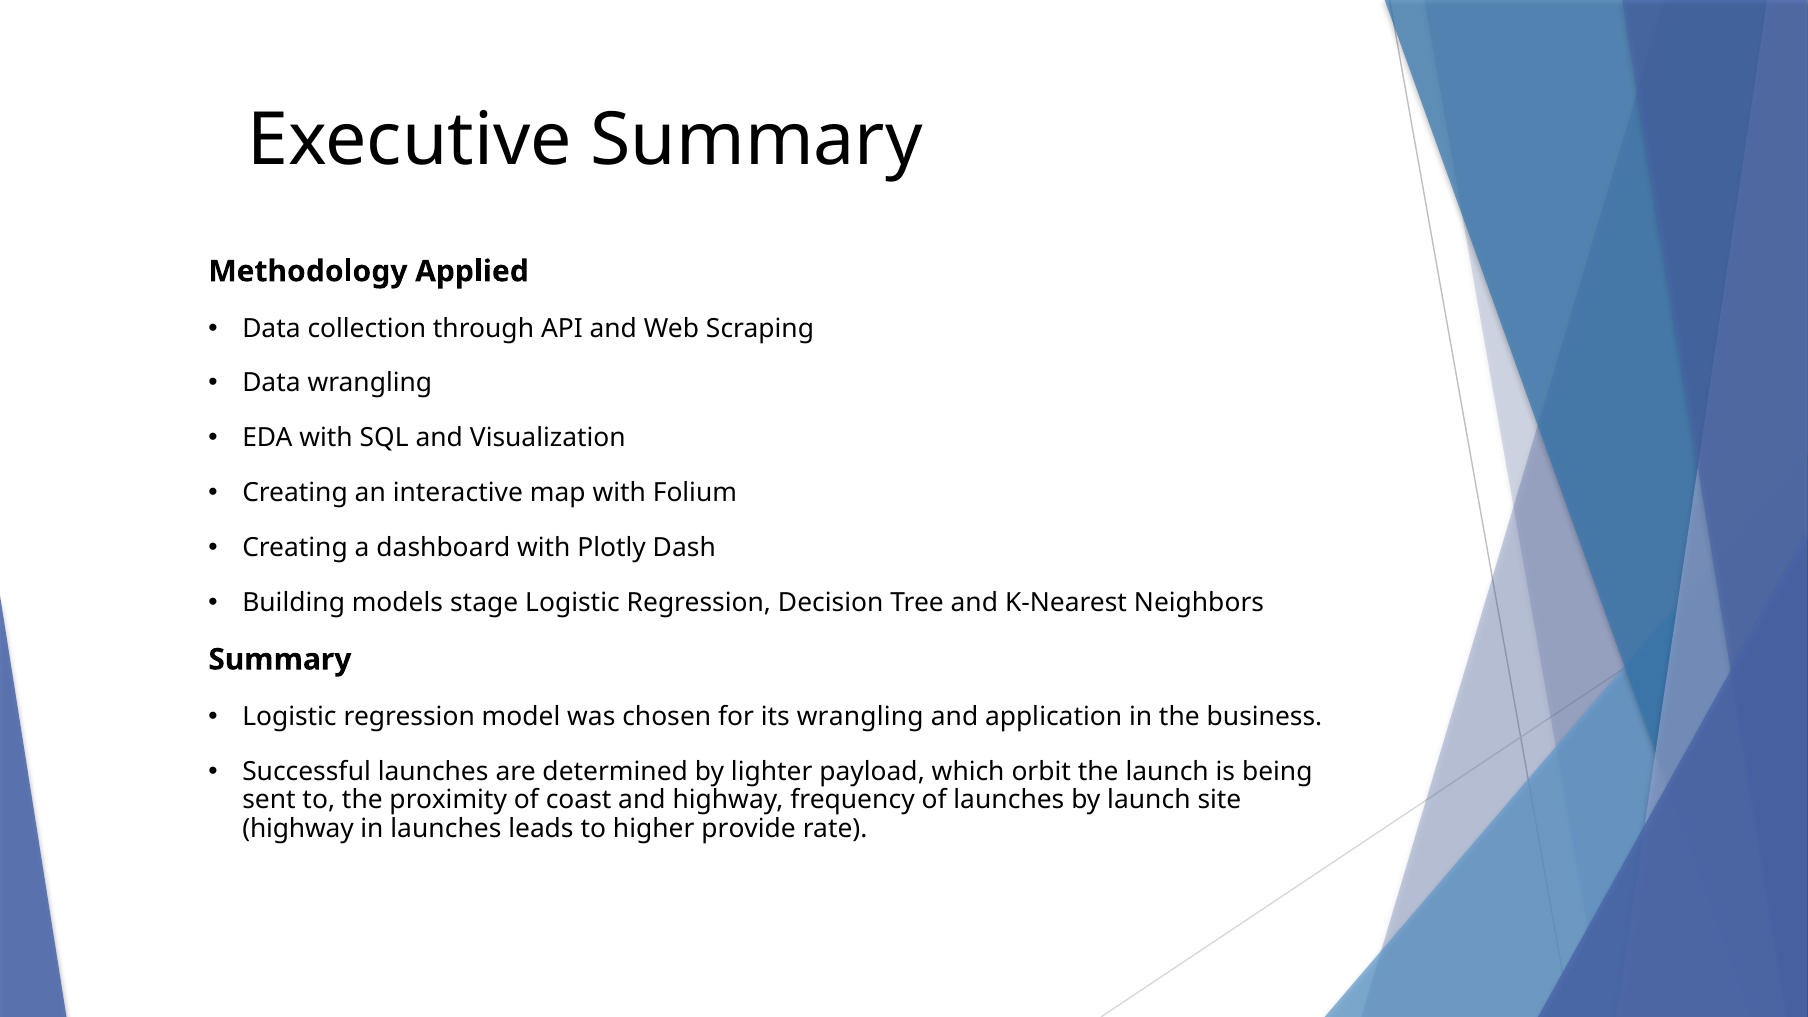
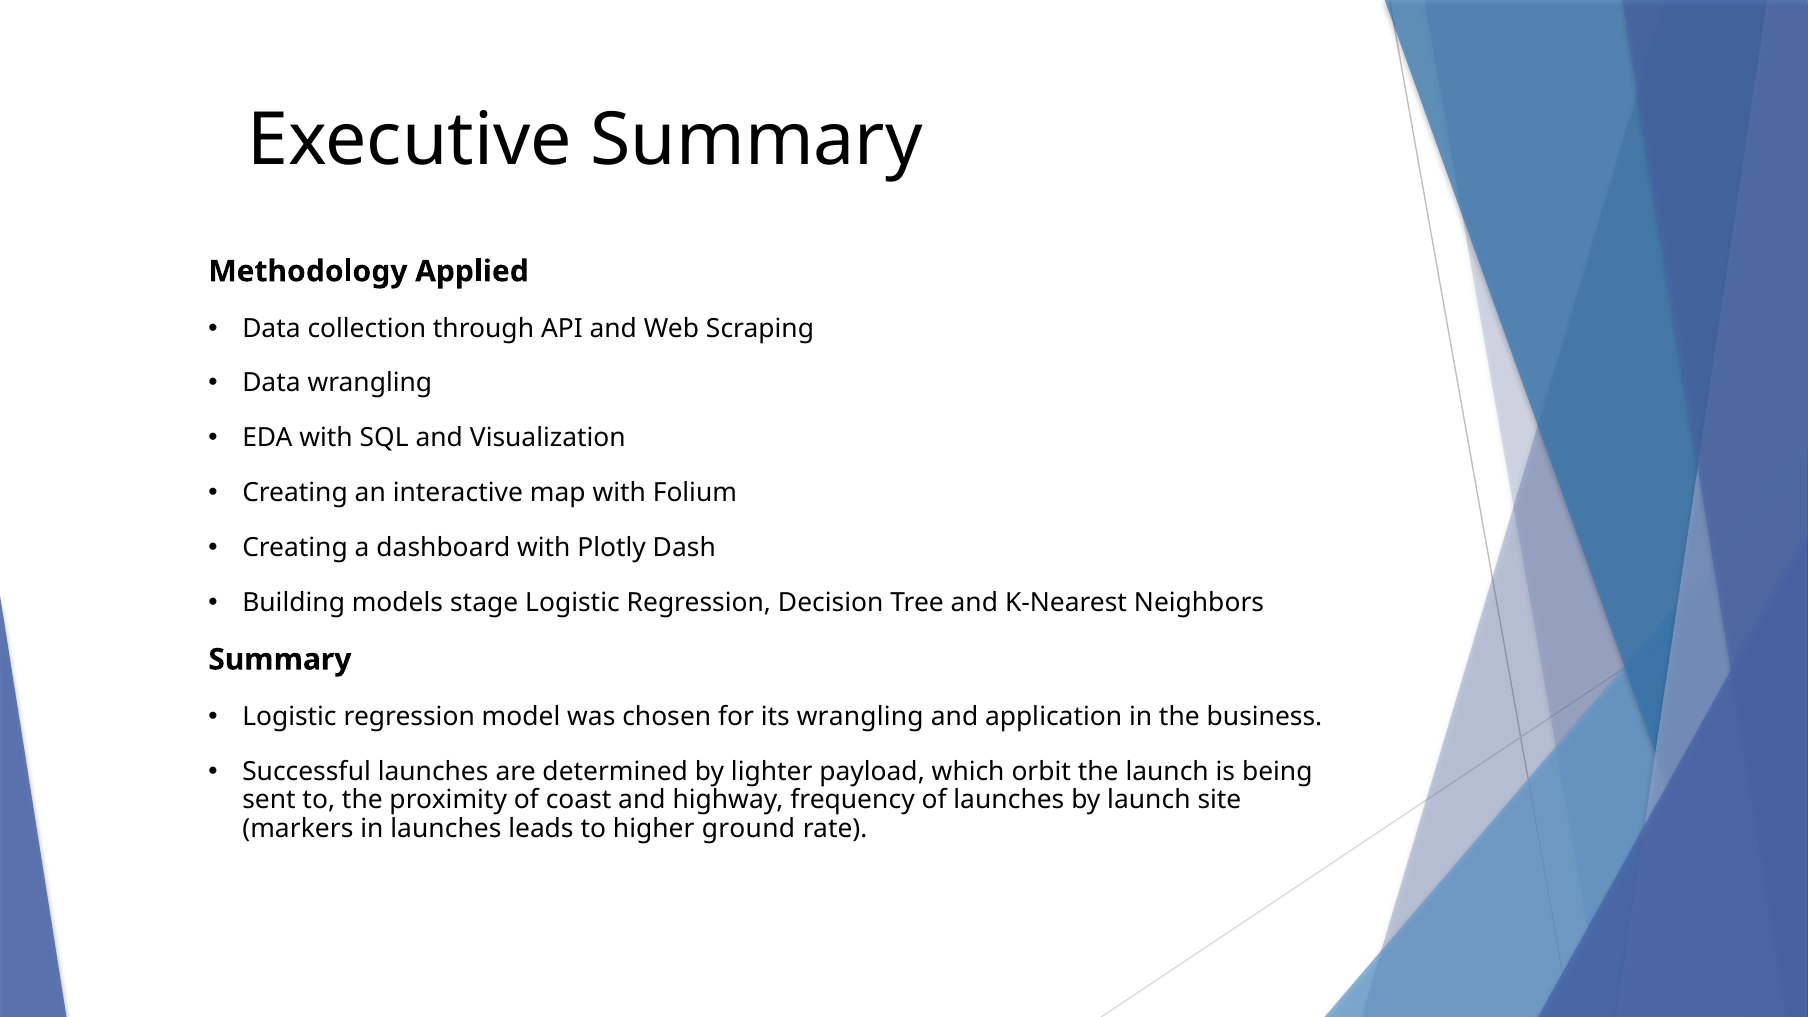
highway: highway -> markers (298, 828)
provide: provide -> ground (748, 828)
